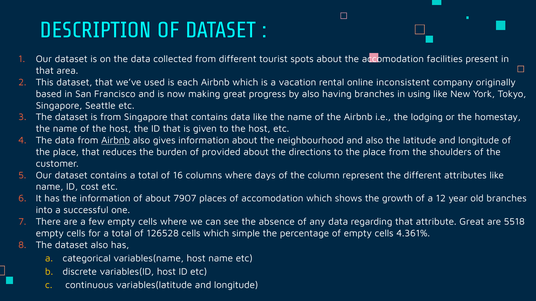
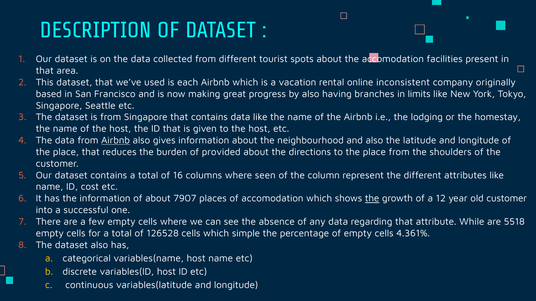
using: using -> limits (419, 94)
days: days -> seen (265, 175)
the underline: none -> present (372, 199)
old branches: branches -> customer (507, 199)
attribute Great: Great -> While (472, 222)
